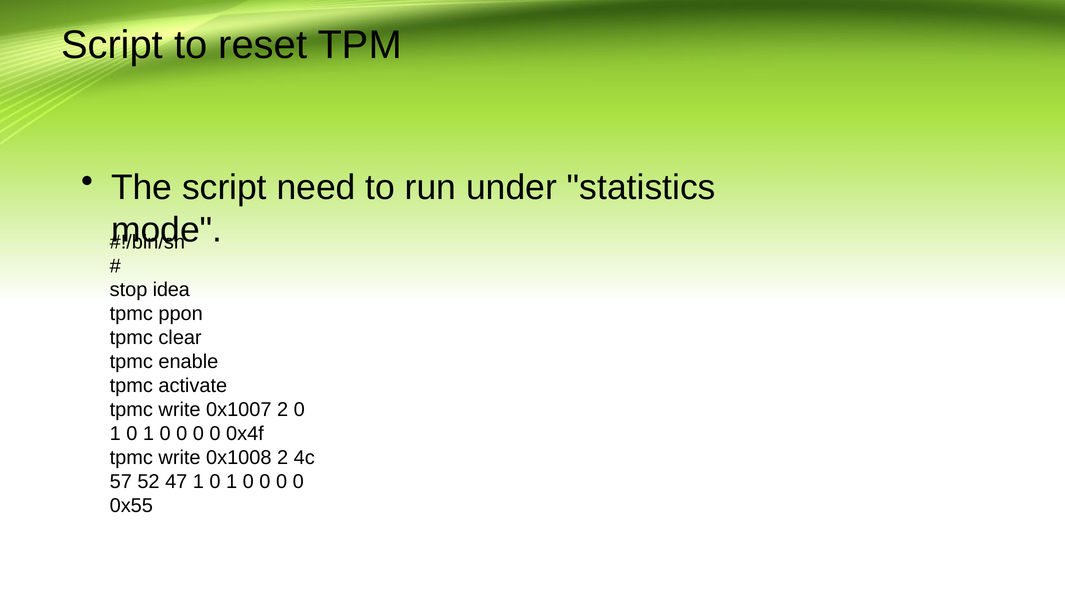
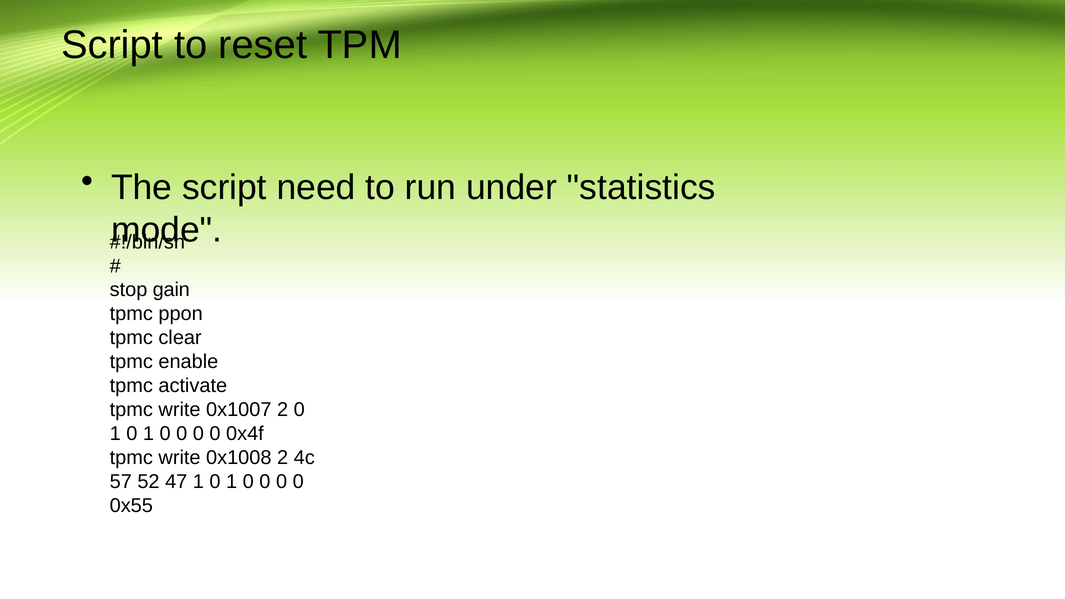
idea: idea -> gain (171, 290)
